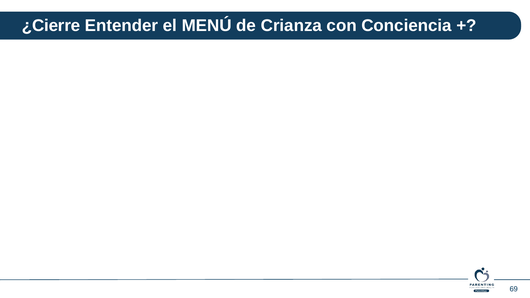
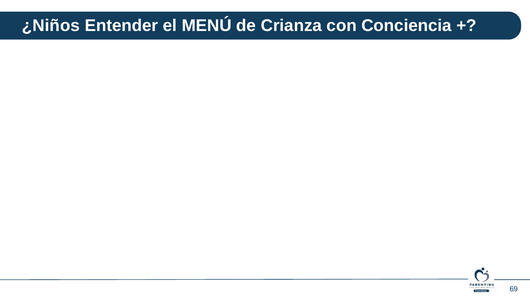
¿Cierre: ¿Cierre -> ¿Niños (51, 25)
